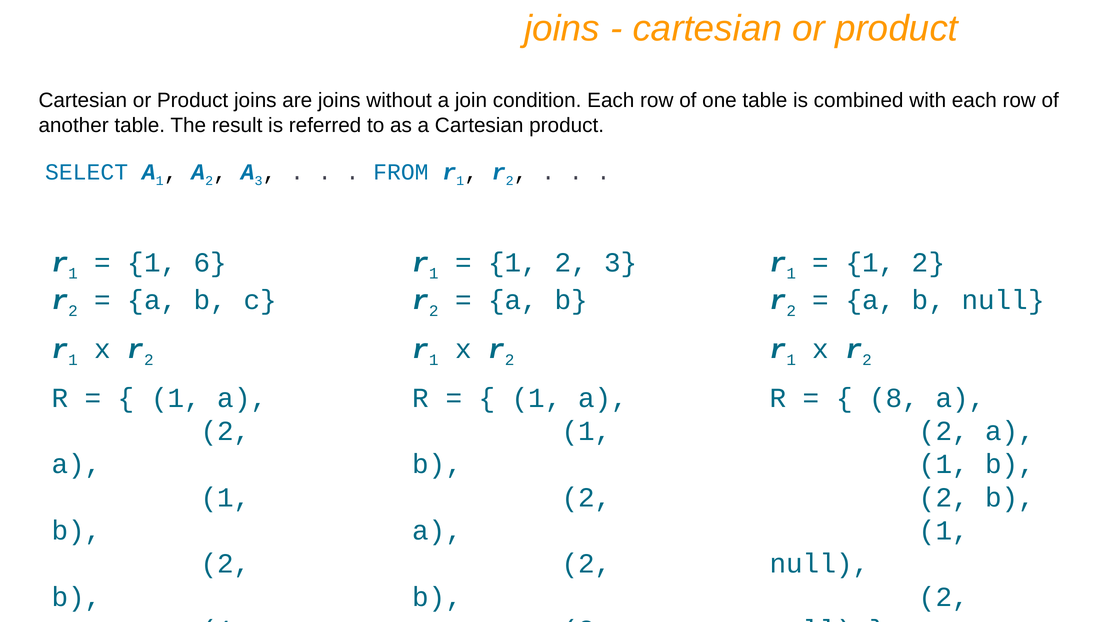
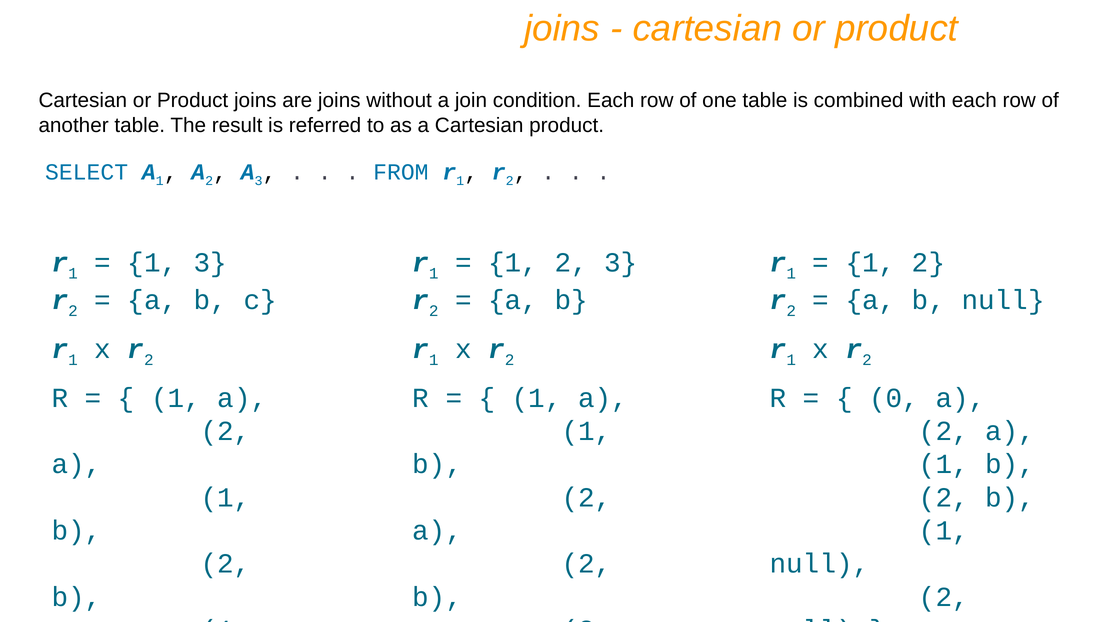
1 6: 6 -> 3 (210, 262)
8: 8 -> 0 (894, 398)
